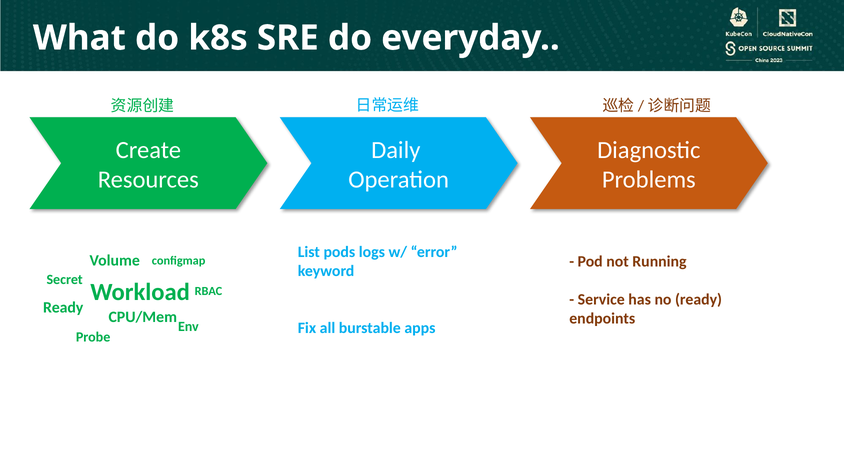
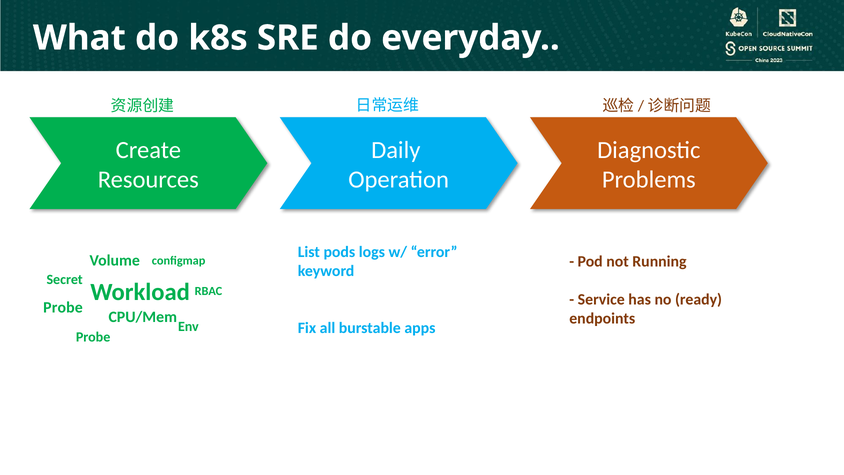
Ready: Ready -> Probe (63, 308)
